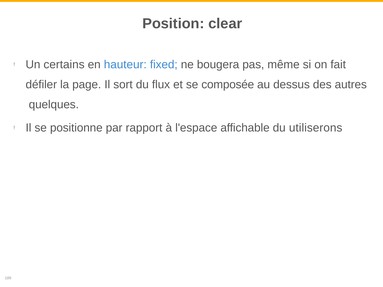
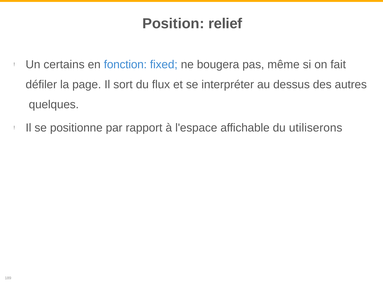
clear: clear -> relief (225, 24)
hauteur: hauteur -> fonction (125, 65)
composée: composée -> interpréter (228, 85)
